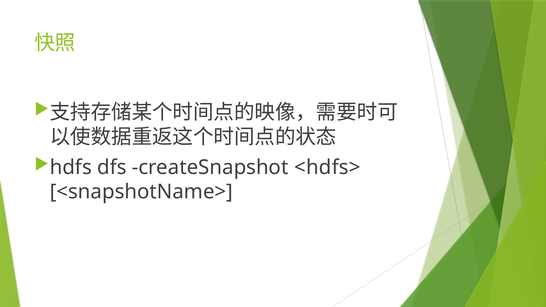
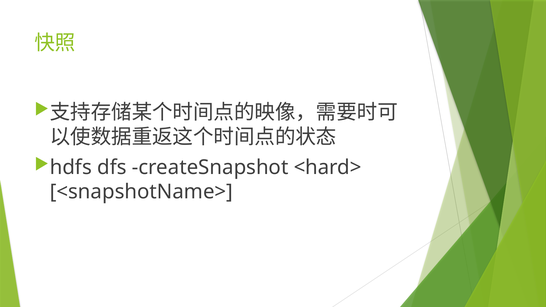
<hdfs>: <hdfs> -> <hard> (328, 167)
